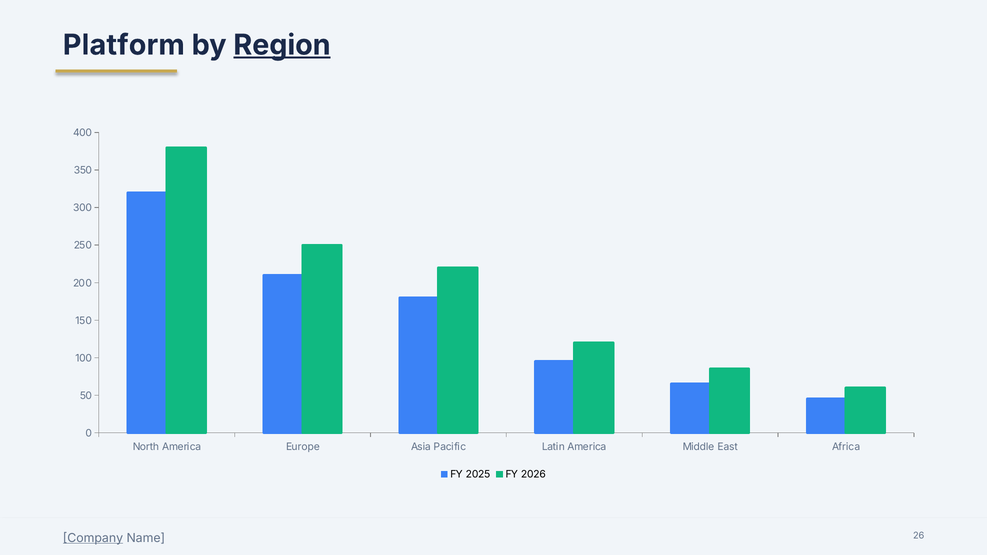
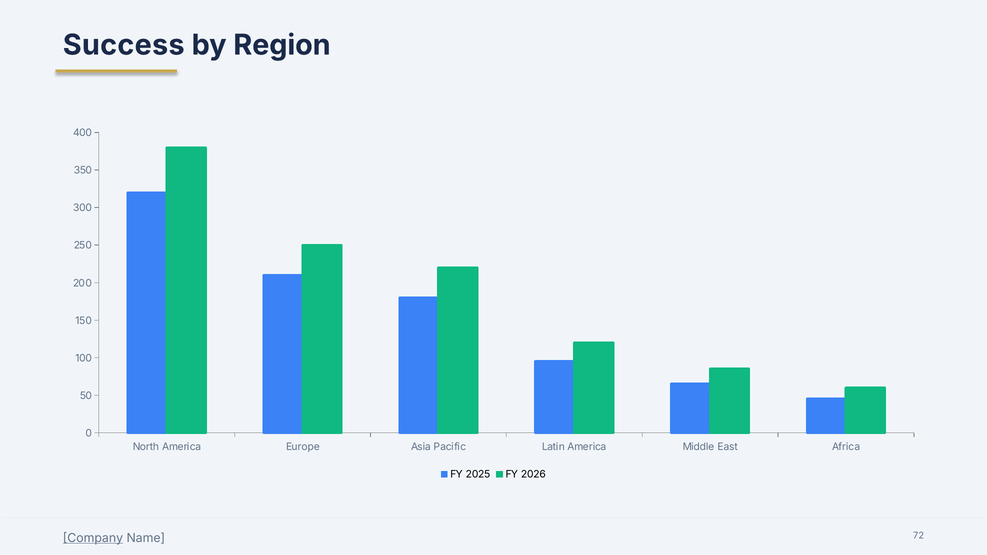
Platform: Platform -> Success (124, 45)
Region underline: present -> none (282, 45)
26: 26 -> 72 (919, 536)
